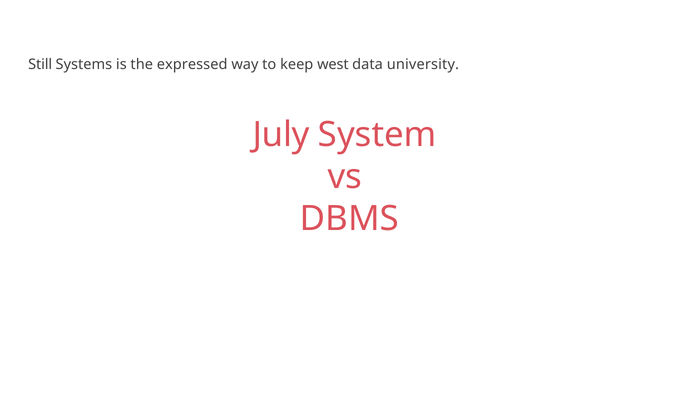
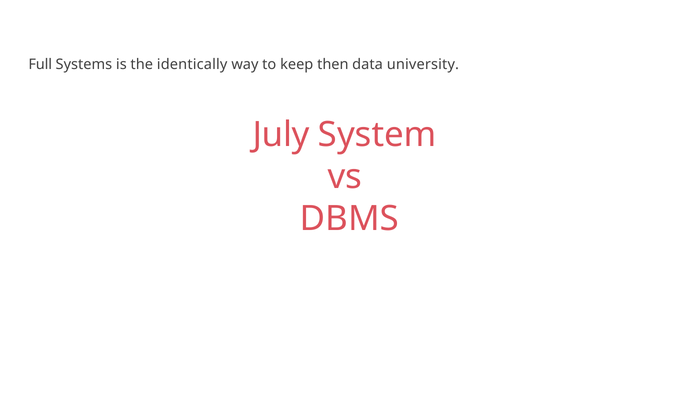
Still: Still -> Full (40, 64)
expressed: expressed -> identically (192, 64)
west: west -> then (333, 64)
